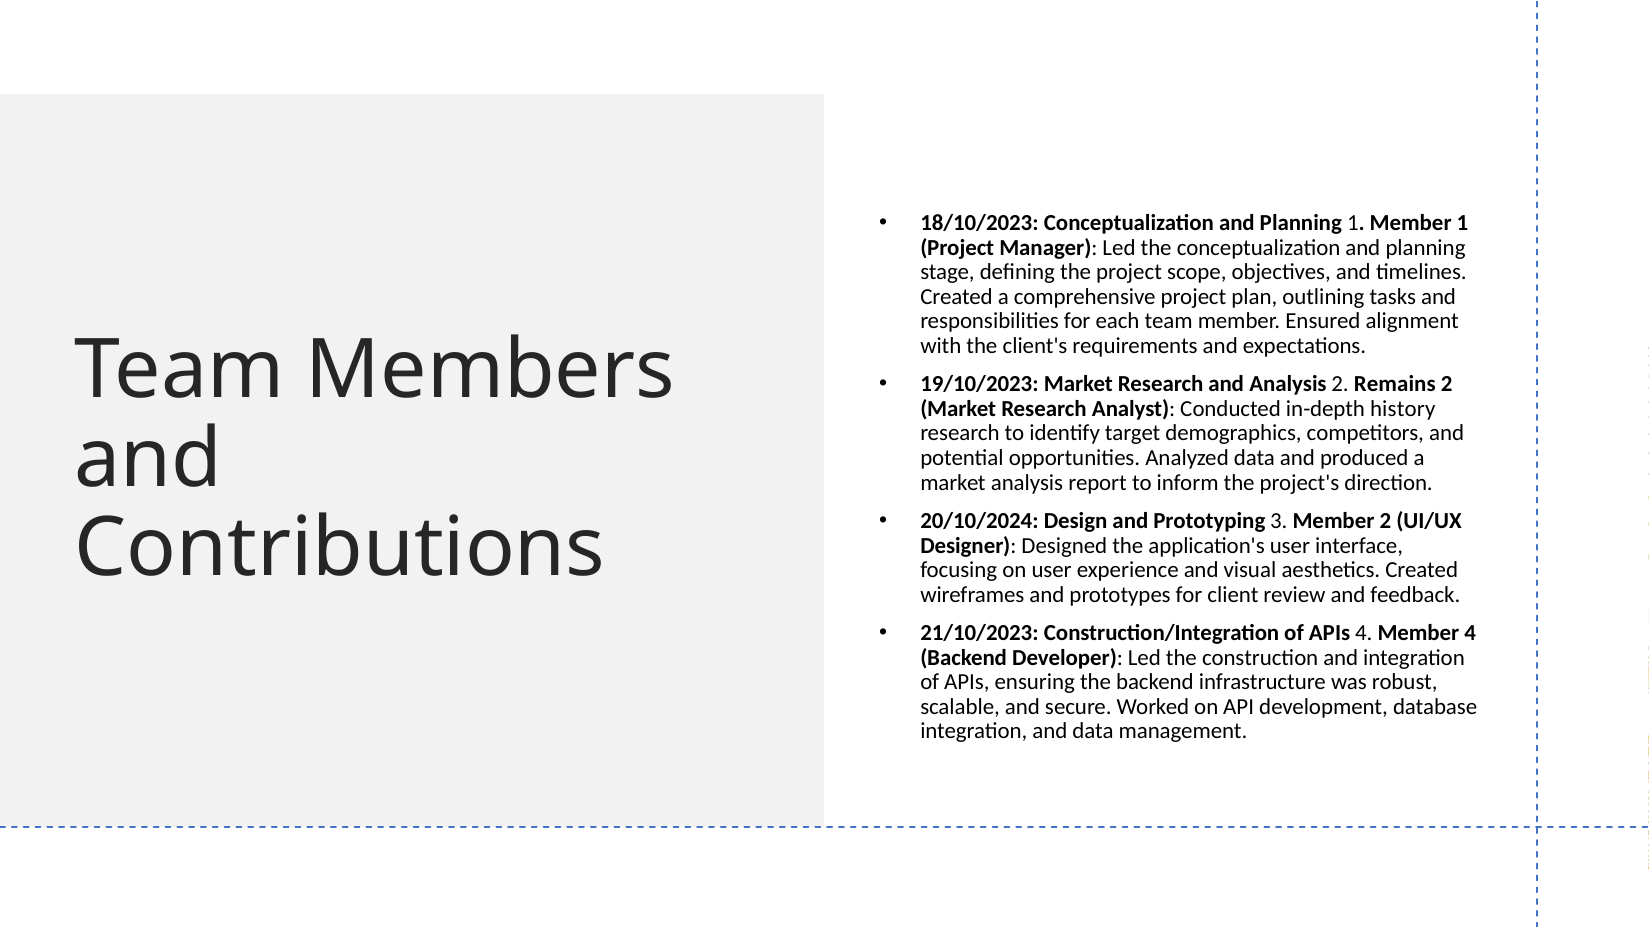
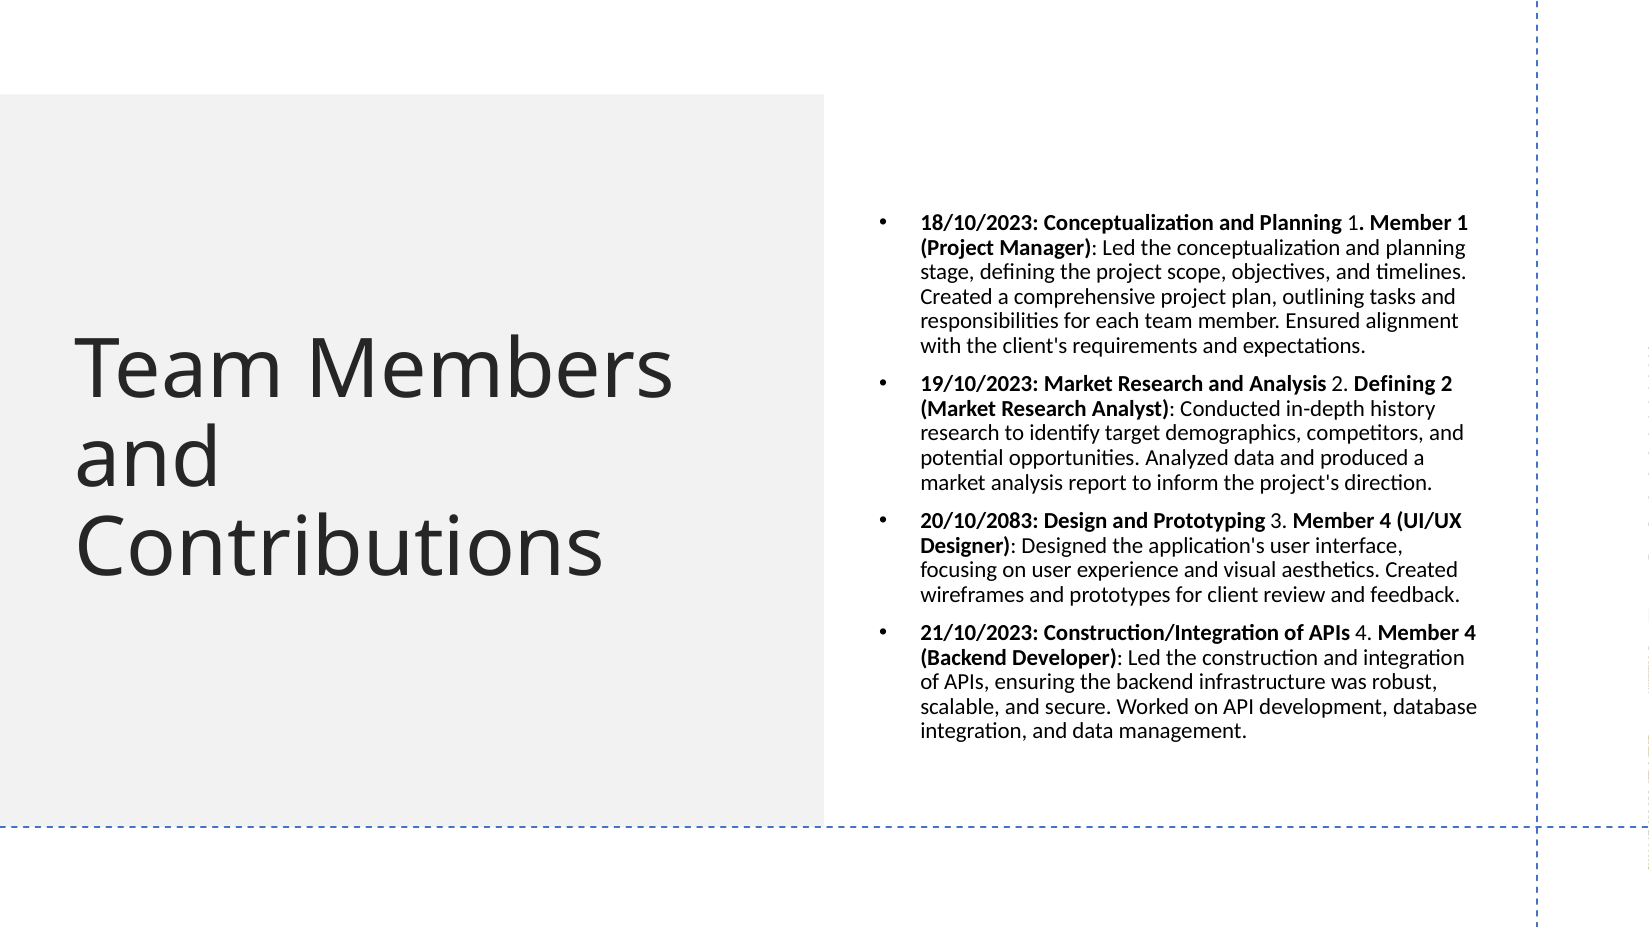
2 Remains: Remains -> Defining (1395, 384)
20/10/2024: 20/10/2024 -> 20/10/2083 (979, 521)
3 Member 2: 2 -> 4 (1385, 521)
